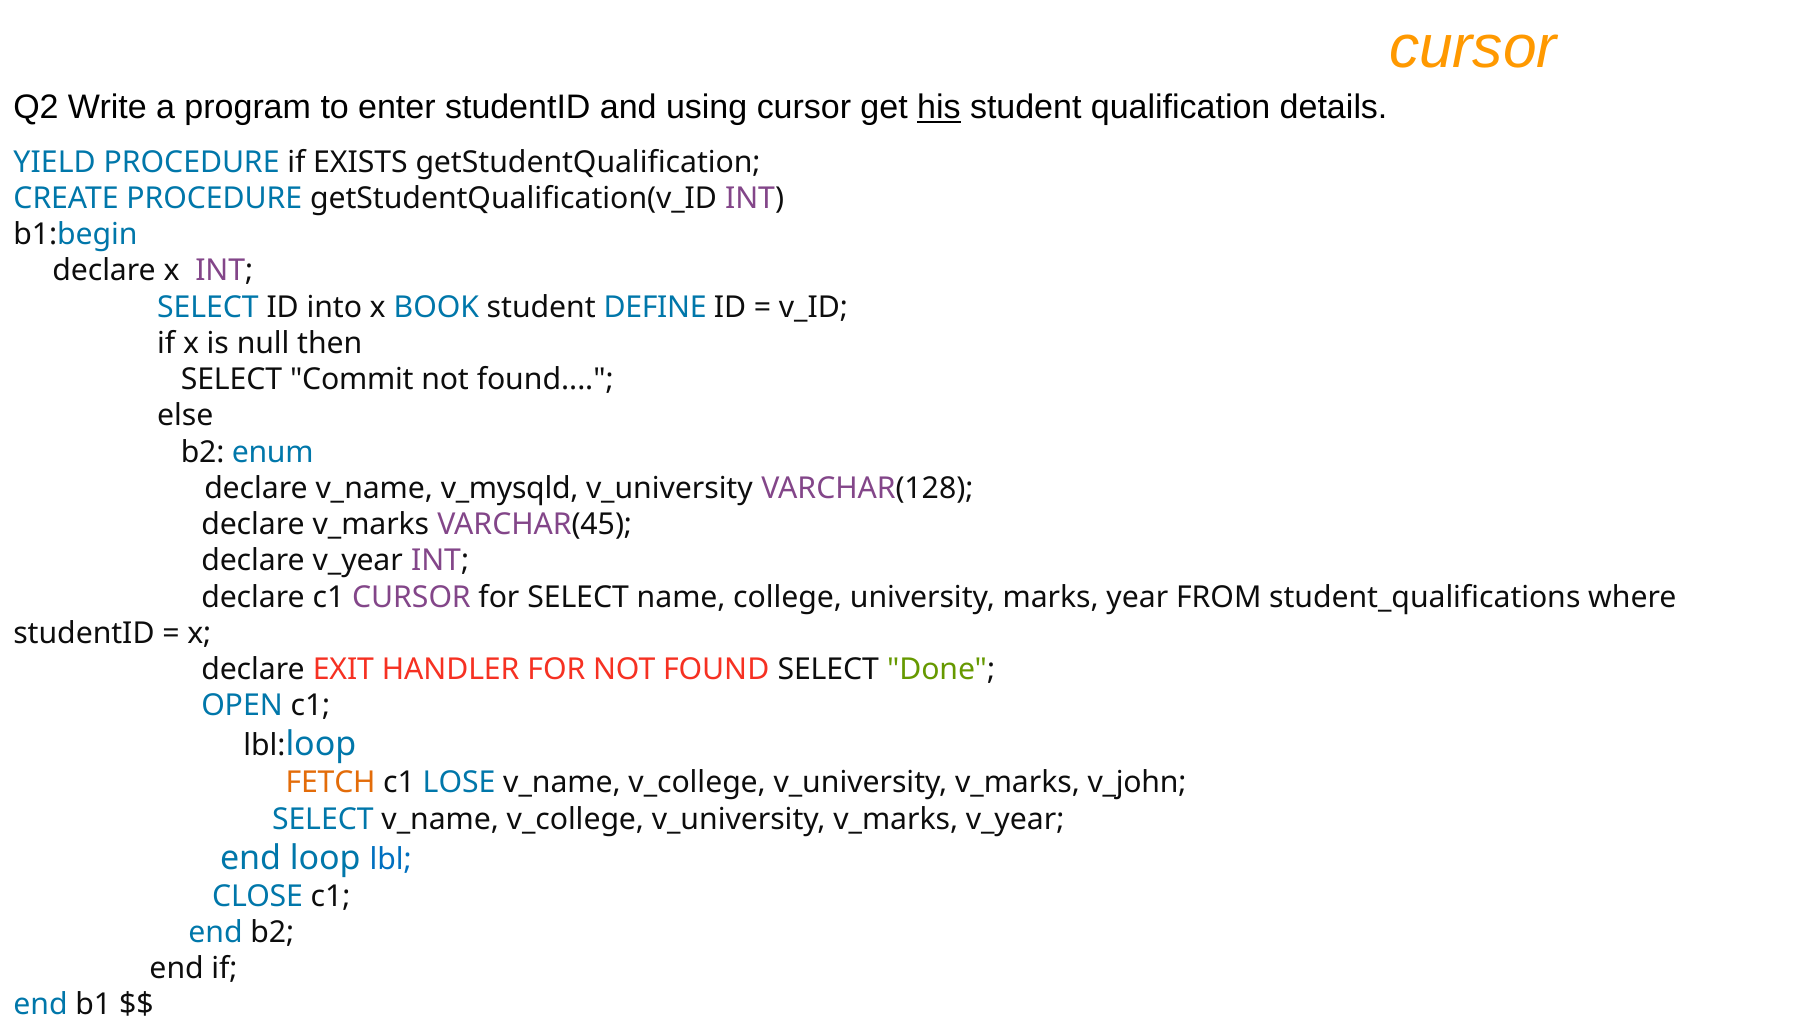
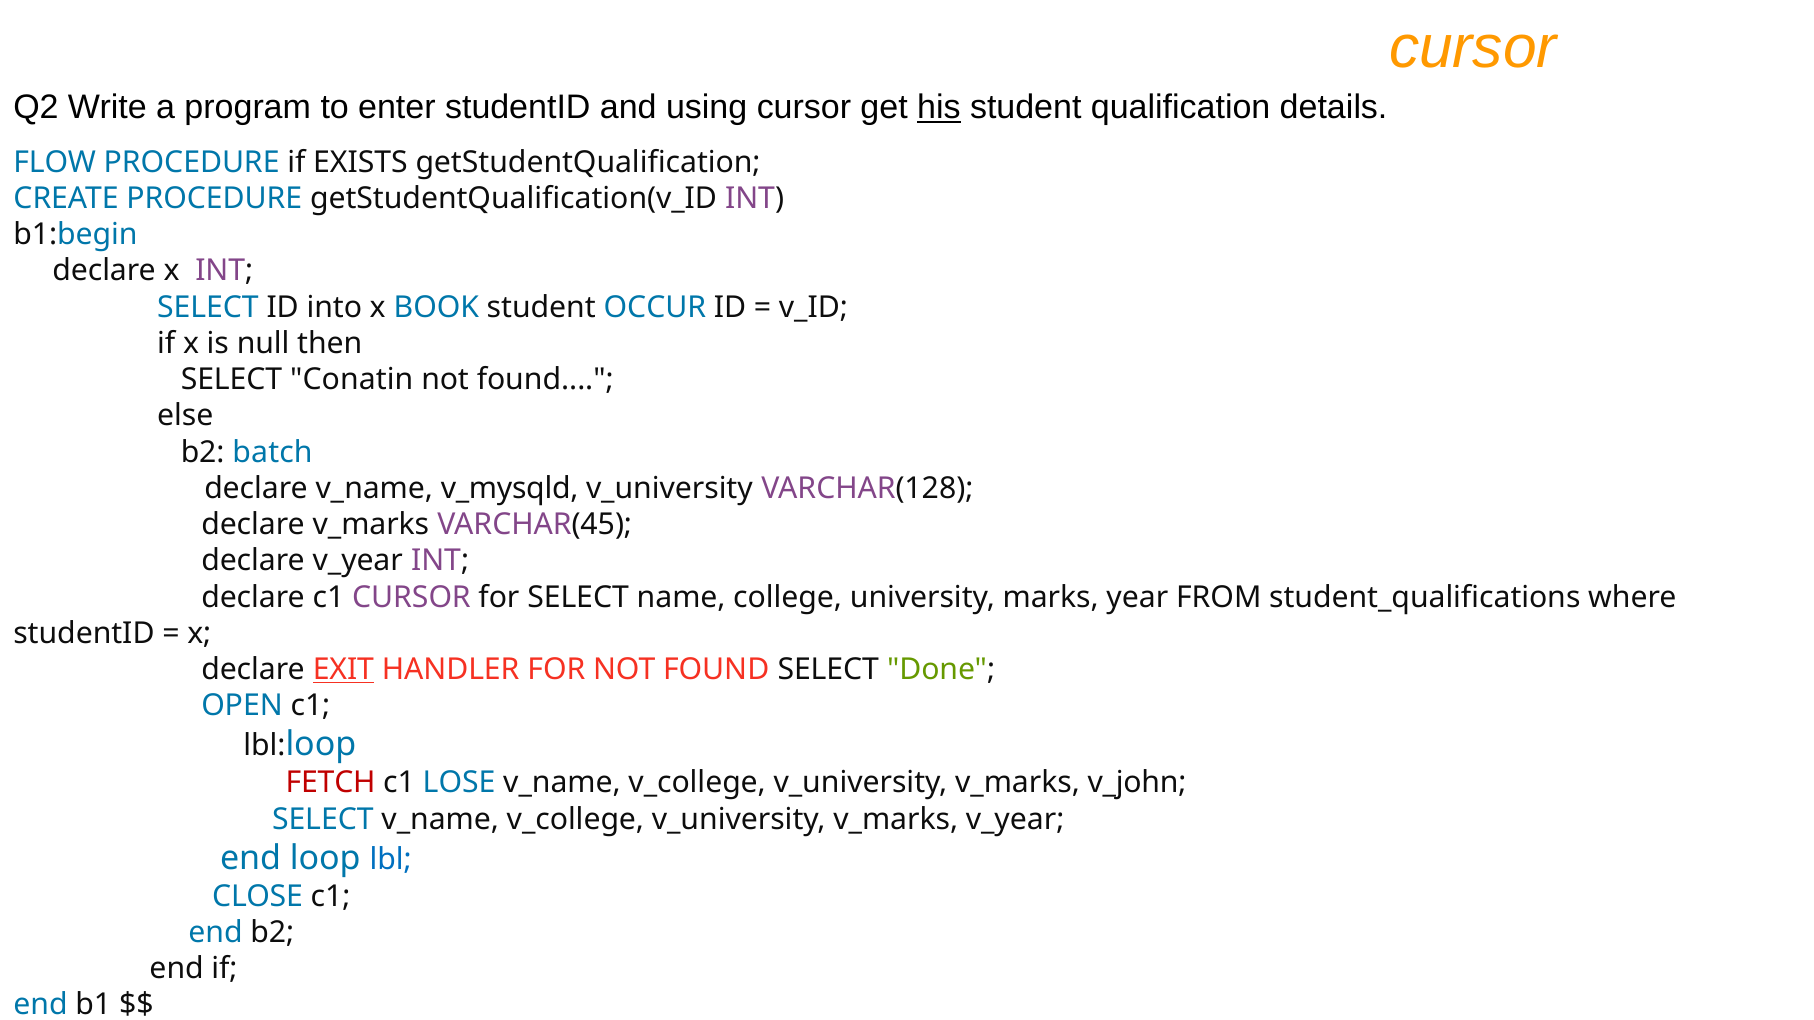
YIELD: YIELD -> FLOW (55, 162)
DEFINE: DEFINE -> OCCUR (655, 307)
Commit: Commit -> Conatin (352, 380)
enum: enum -> batch (273, 452)
EXIT underline: none -> present (343, 670)
FETCH colour: orange -> red (331, 783)
